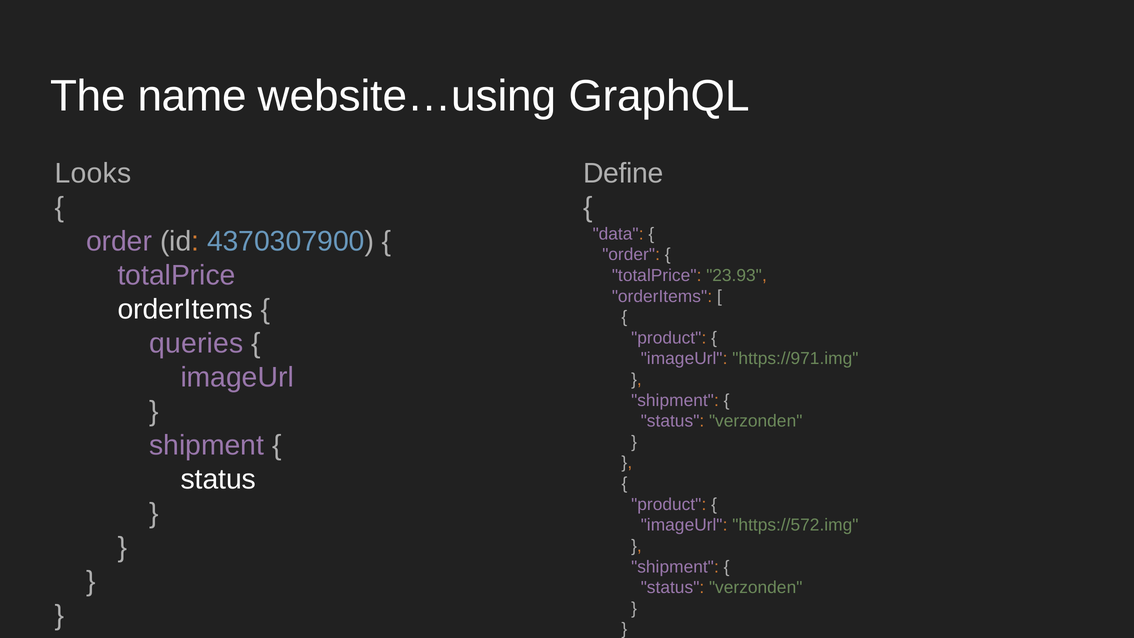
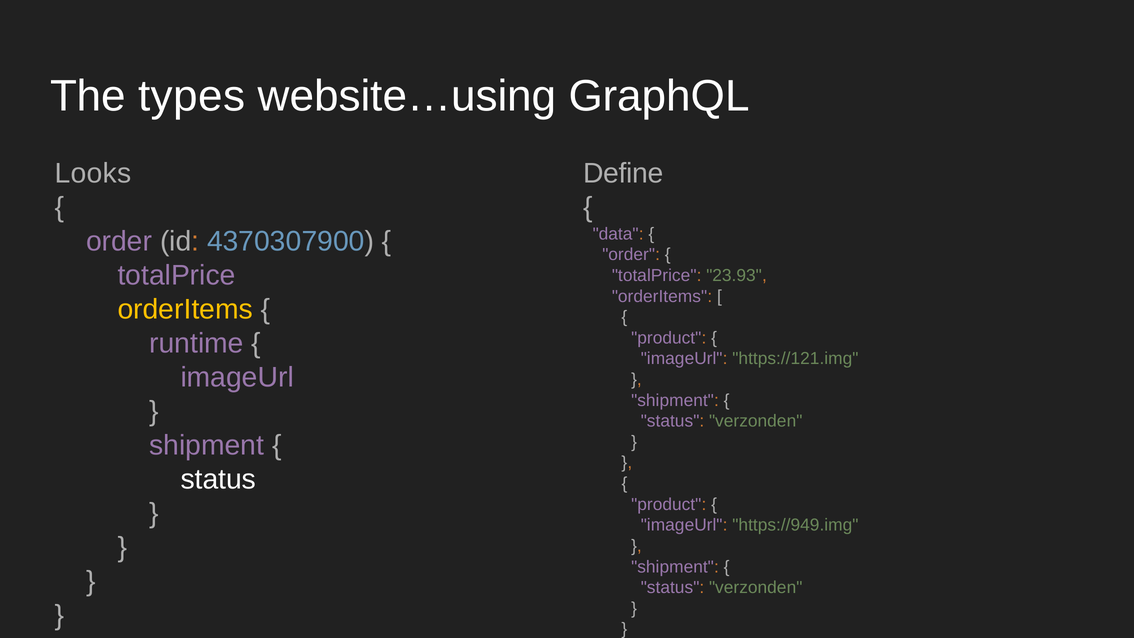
name: name -> types (192, 96)
orderItems colour: white -> yellow (185, 309)
queries: queries -> runtime (196, 343)
https://971.img: https://971.img -> https://121.img (795, 359)
https://572.img: https://572.img -> https://949.img (795, 525)
